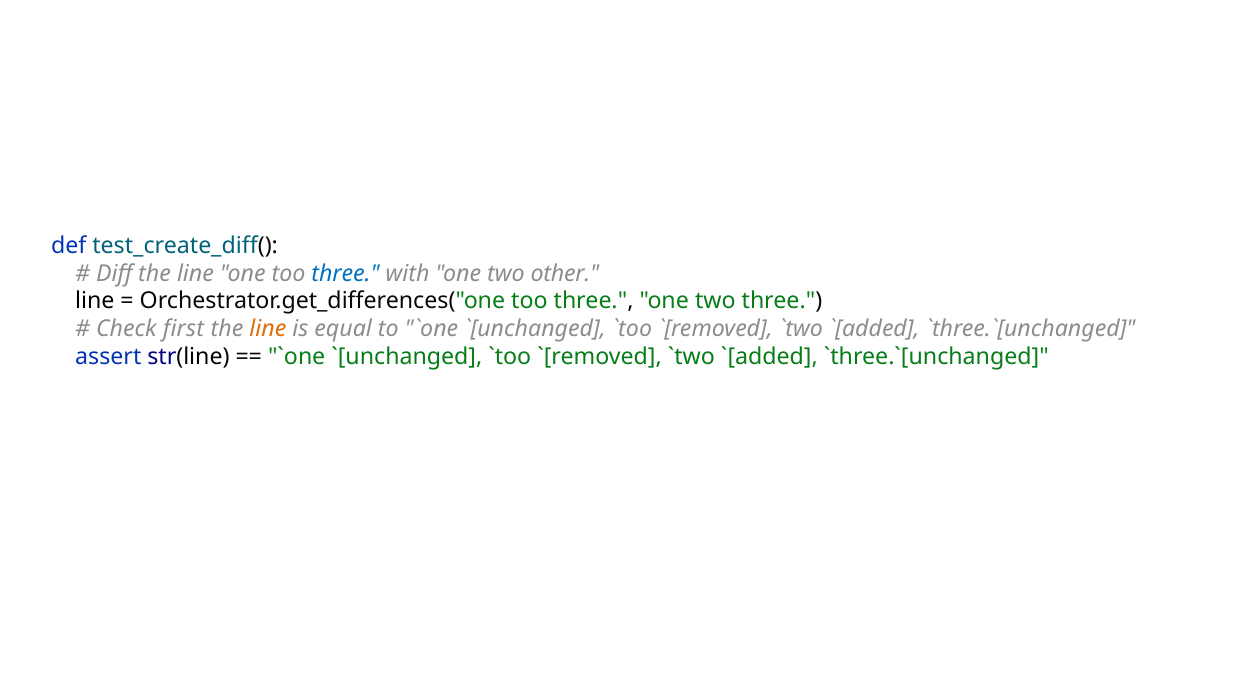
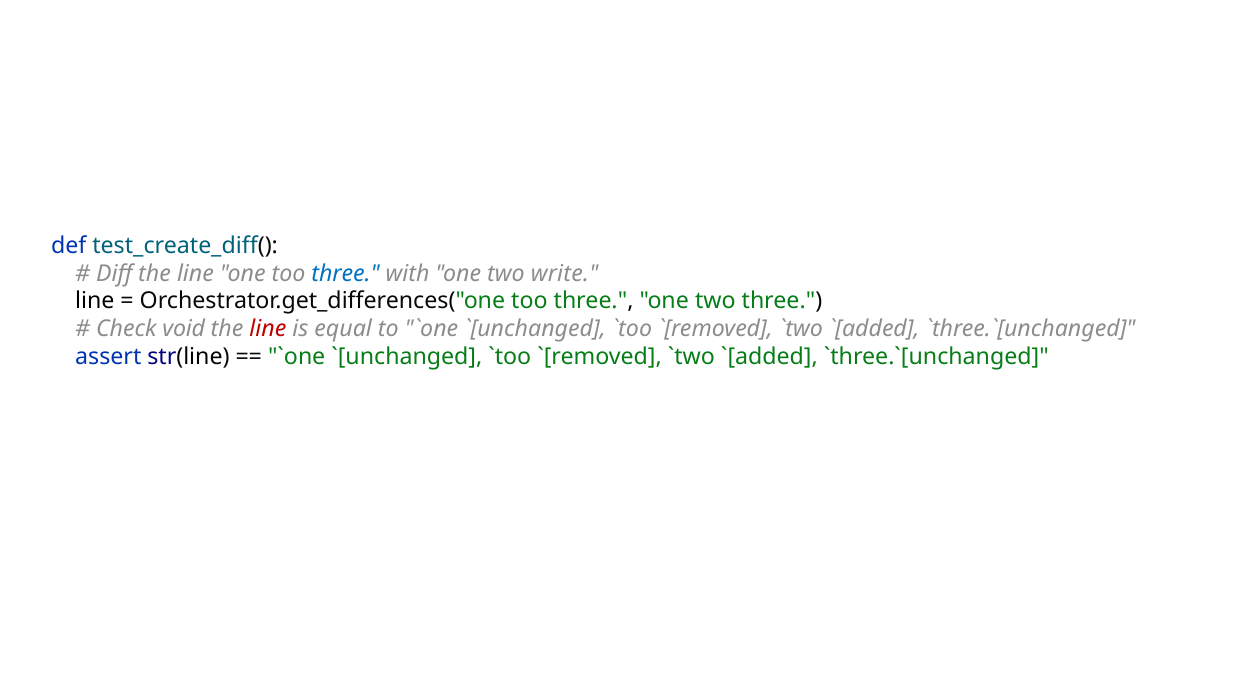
other: other -> write (565, 273)
first: first -> void (184, 329)
line colour: orange -> red (268, 329)
